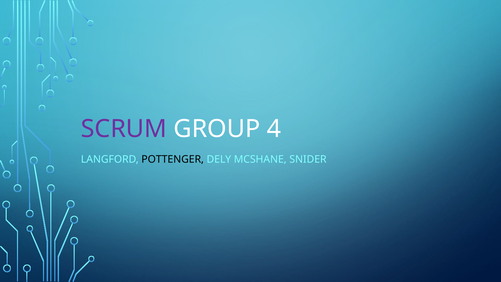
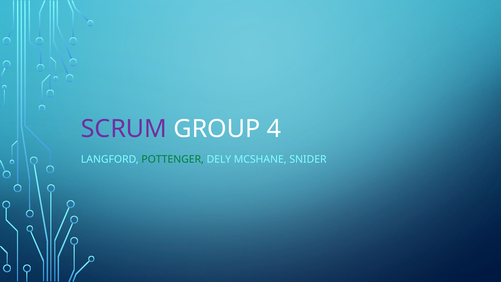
POTTENGER colour: black -> green (173, 159)
